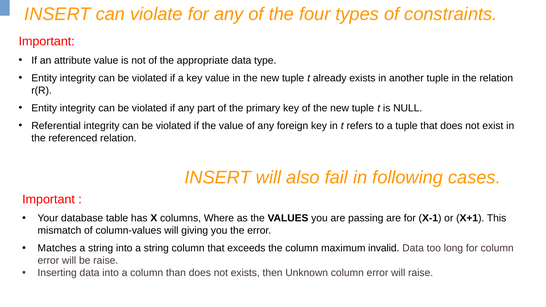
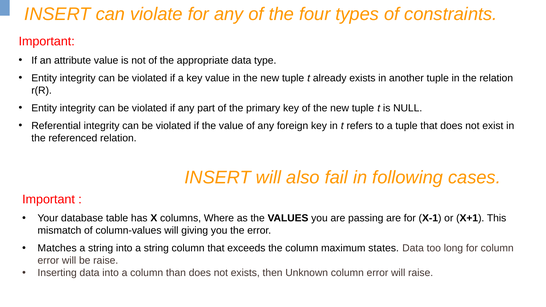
invalid: invalid -> states (384, 248)
